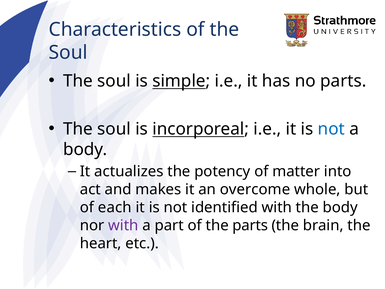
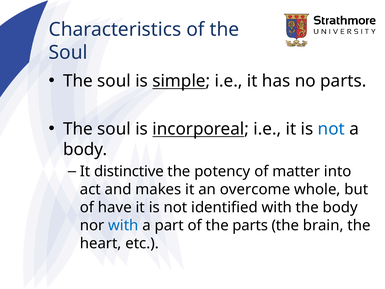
actualizes: actualizes -> distinctive (129, 171)
each: each -> have (115, 207)
with colour: purple -> blue (123, 225)
